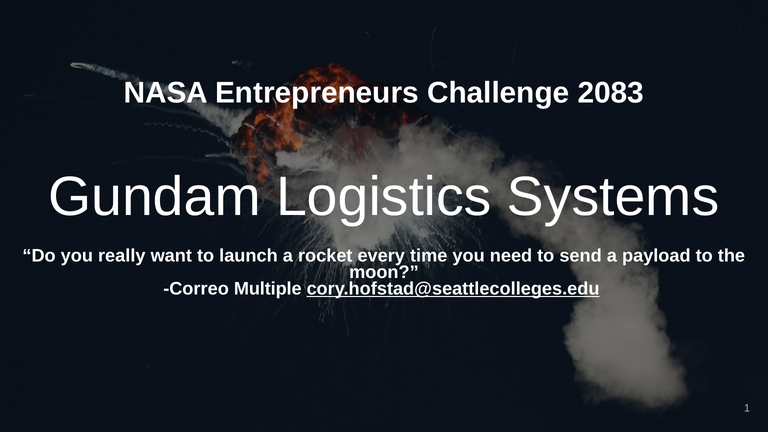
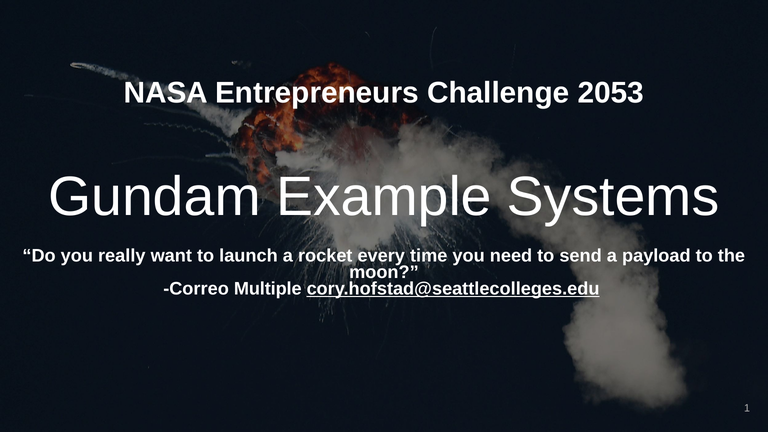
2083: 2083 -> 2053 (611, 93)
Logistics: Logistics -> Example (384, 197)
